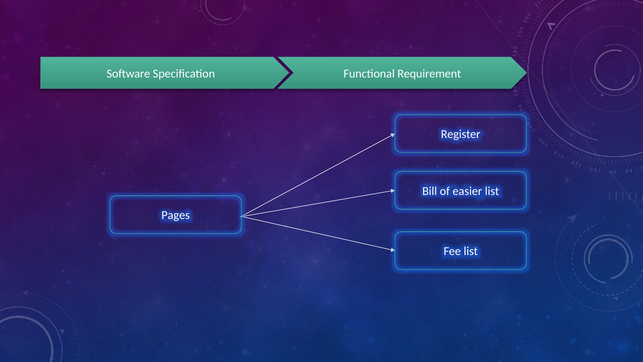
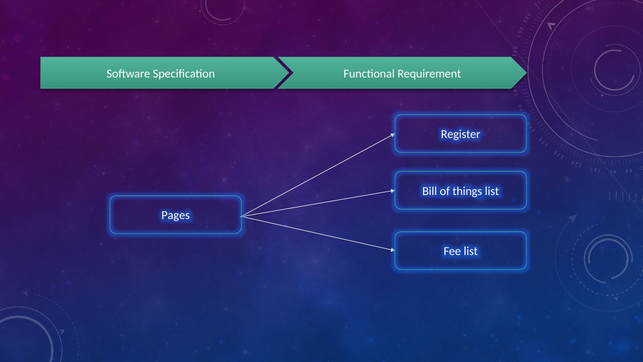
easier: easier -> things (467, 191)
